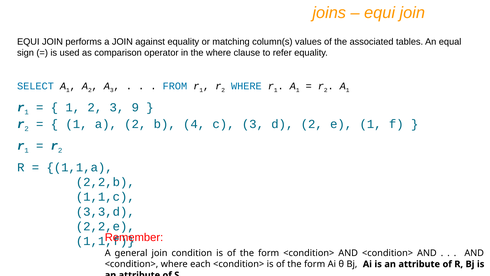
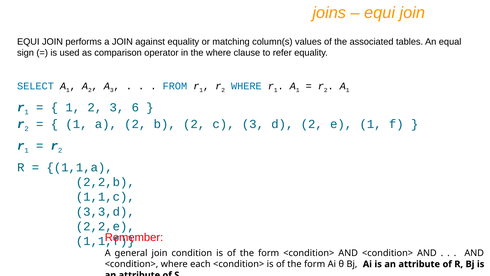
9: 9 -> 6 (135, 107)
b 4: 4 -> 2 (194, 124)
